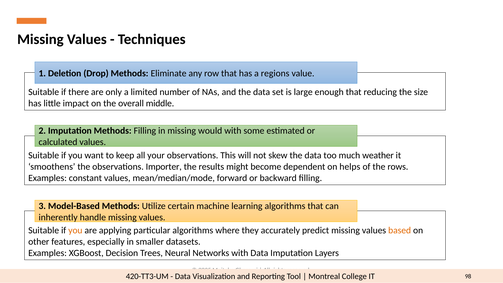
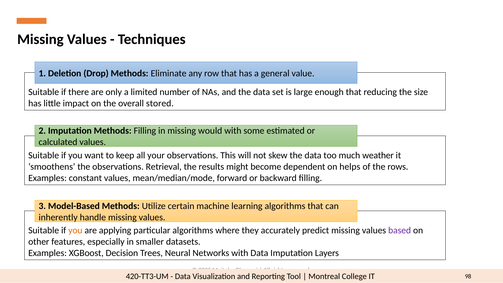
regions: regions -> general (275, 73)
middle: middle -> stored (160, 103)
Importer: Importer -> Retrieval (164, 167)
based colour: orange -> purple (400, 230)
